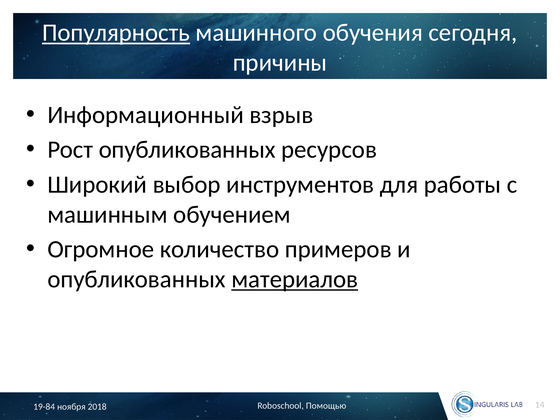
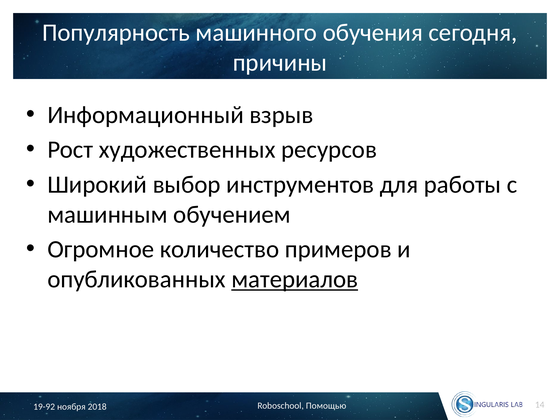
Популярность underline: present -> none (116, 33)
Рост опубликованных: опубликованных -> художественных (187, 150)
19-84: 19-84 -> 19-92 (44, 407)
